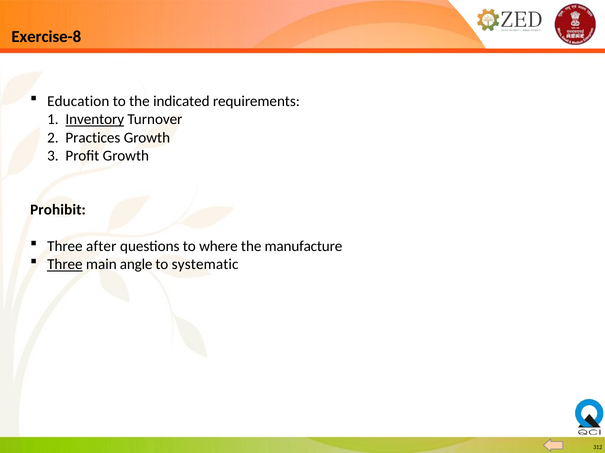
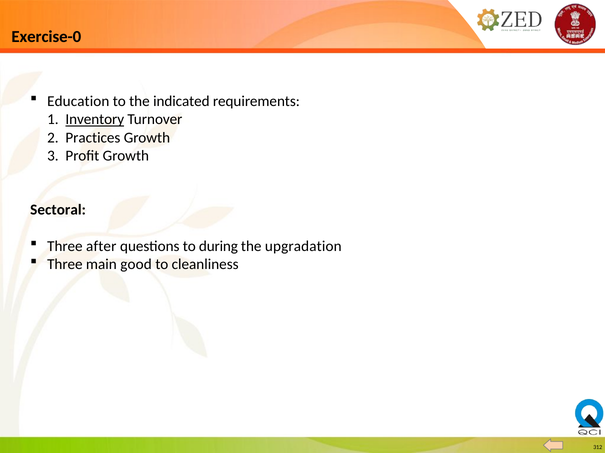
Exercise-8: Exercise-8 -> Exercise-0 (46, 37)
Prohibit: Prohibit -> Sectoral (58, 210)
where: where -> during (218, 247)
manufacture: manufacture -> upgradation (303, 247)
Three underline: present -> none (65, 265)
angle: angle -> good (136, 265)
systematic: systematic -> cleanliness (205, 265)
